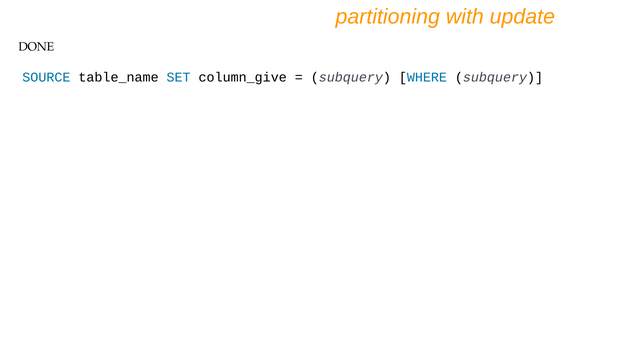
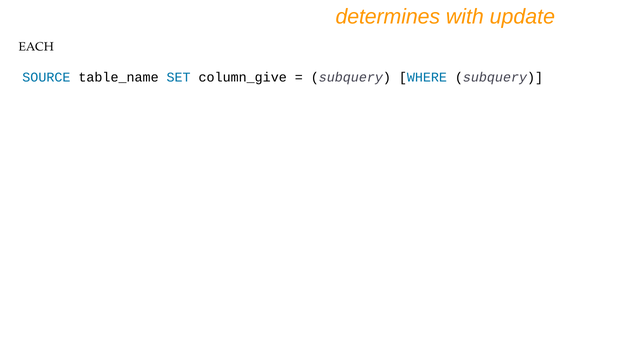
partitioning: partitioning -> determines (388, 17)
DONE: DONE -> EACH (36, 47)
